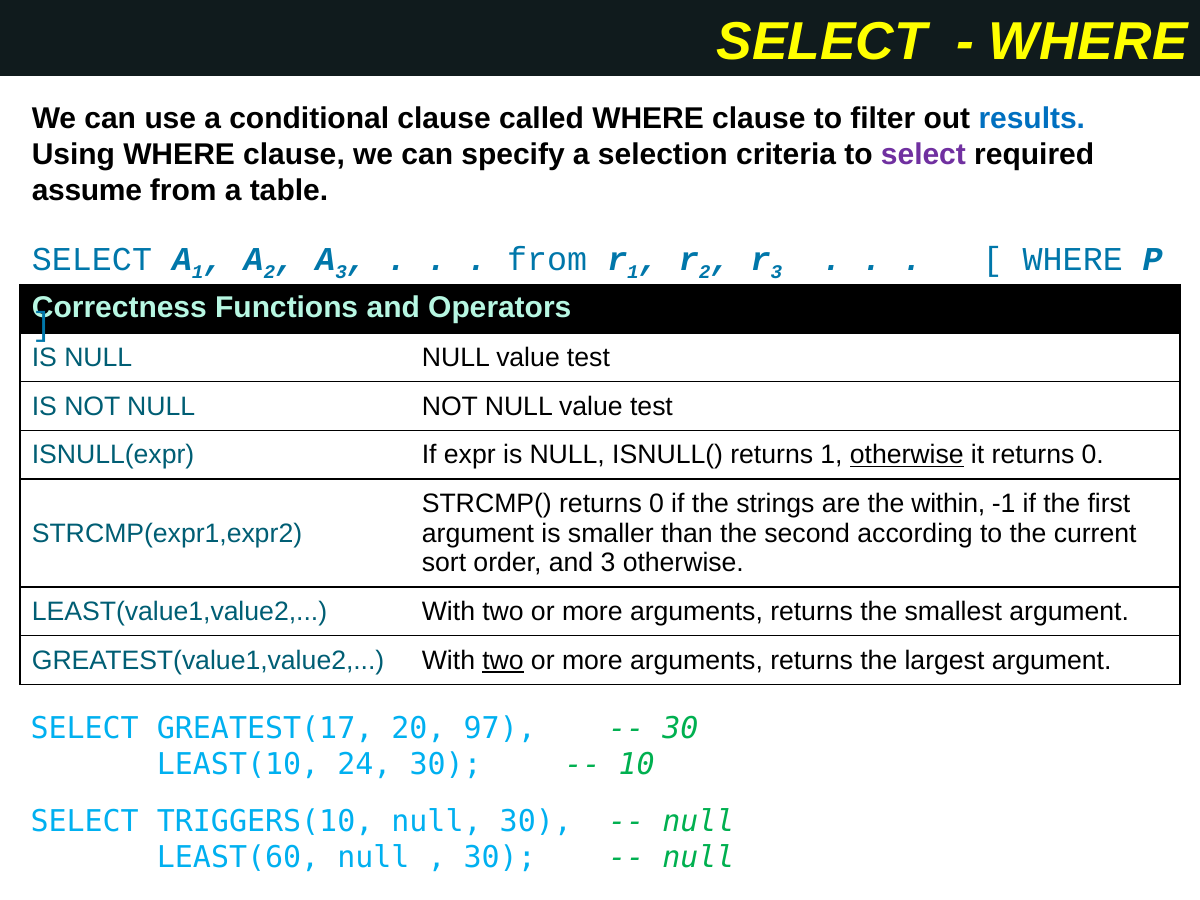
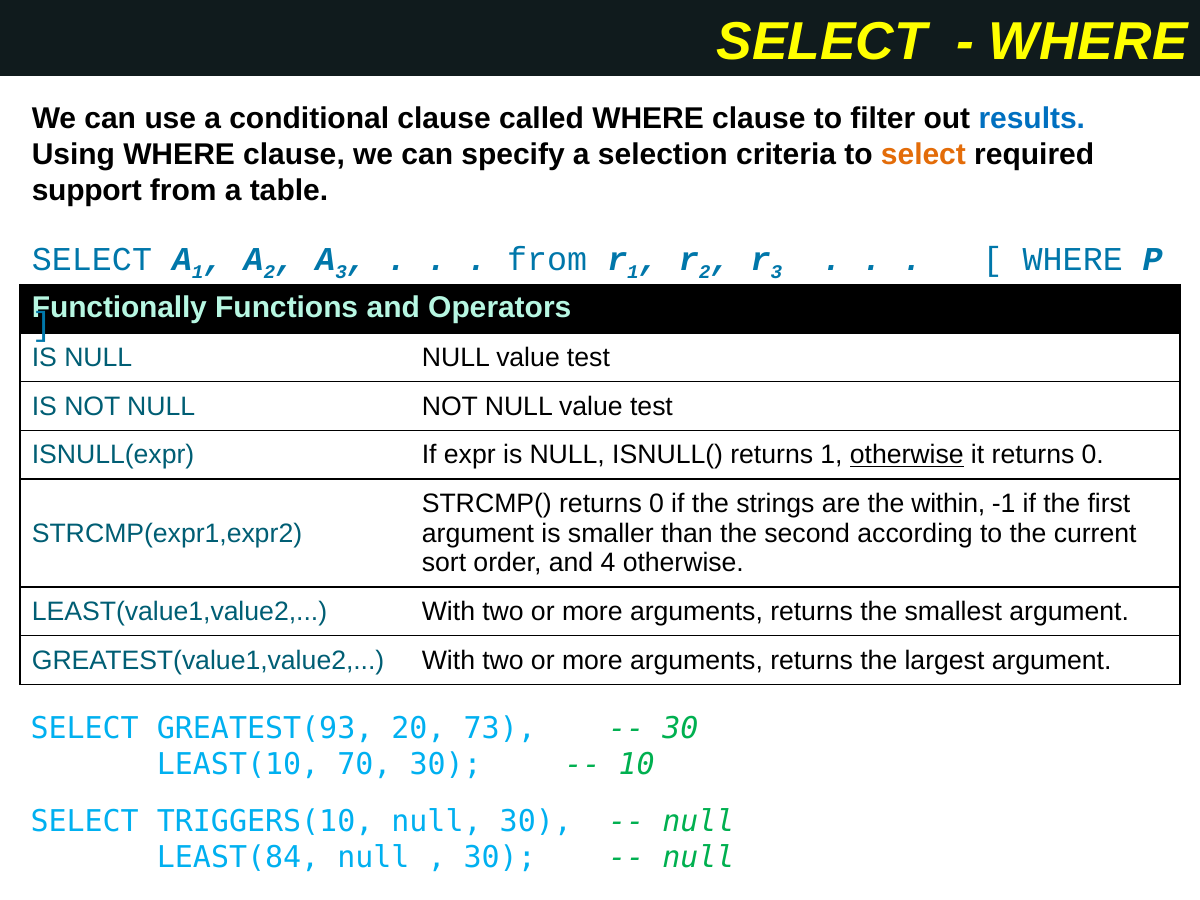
select colour: purple -> orange (923, 154)
assume: assume -> support (87, 190)
Correctness: Correctness -> Functionally (119, 308)
and 3: 3 -> 4 (608, 563)
two underline: present -> none (503, 660)
GREATEST(17: GREATEST(17 -> GREATEST(93 (265, 729)
97: 97 -> 73 (500, 729)
24: 24 -> 70 (364, 765)
LEAST(60: LEAST(60 -> LEAST(84 (238, 858)
